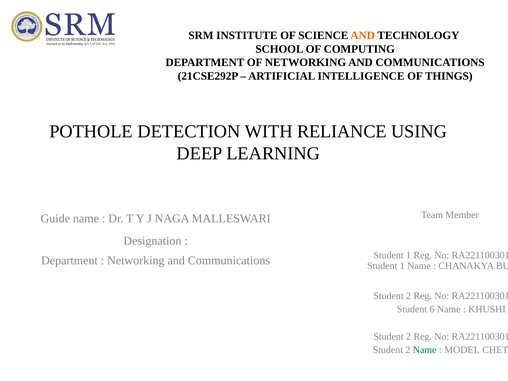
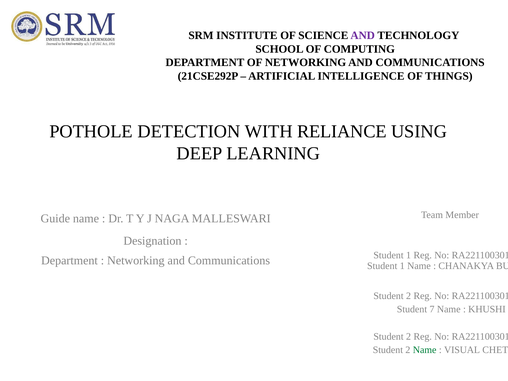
AND colour: orange -> purple (363, 35)
6: 6 -> 7 (432, 309)
MODEL: MODEL -> VISUAL (462, 350)
